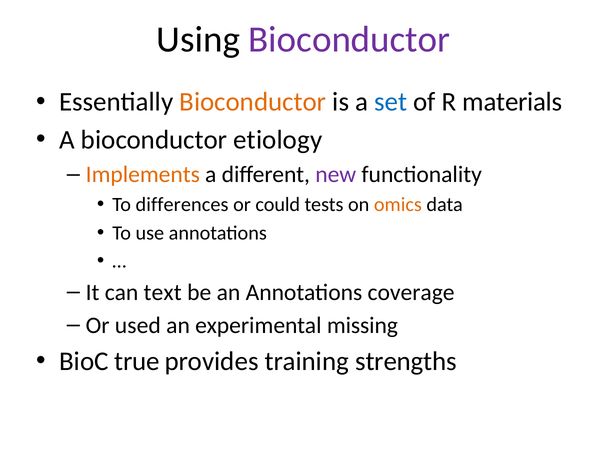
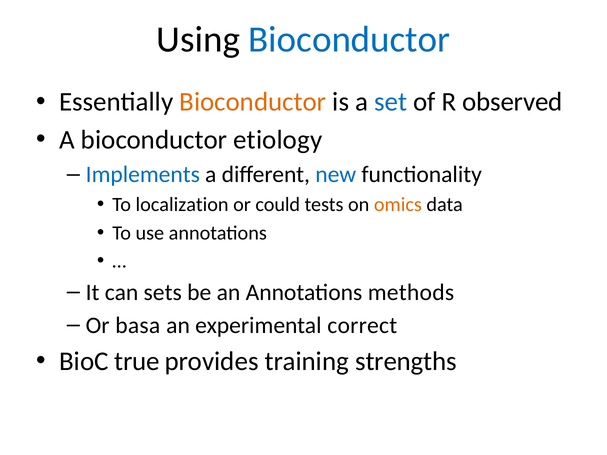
Bioconductor colour: purple -> blue (349, 40)
materials: materials -> observed (512, 102)
Implements colour: orange -> blue (143, 175)
new colour: purple -> blue (336, 175)
differences: differences -> localization (182, 205)
text: text -> sets (163, 293)
coverage: coverage -> methods (411, 293)
used: used -> basa (138, 326)
missing: missing -> correct (362, 326)
